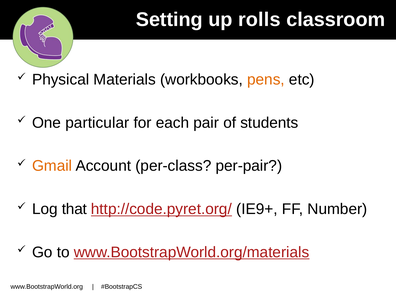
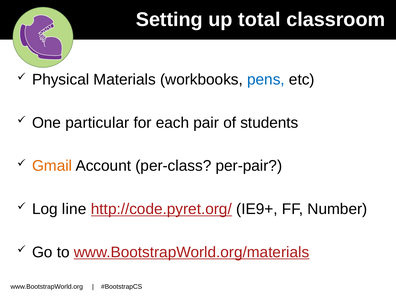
rolls: rolls -> total (259, 20)
pens colour: orange -> blue (266, 80)
that: that -> line (74, 209)
